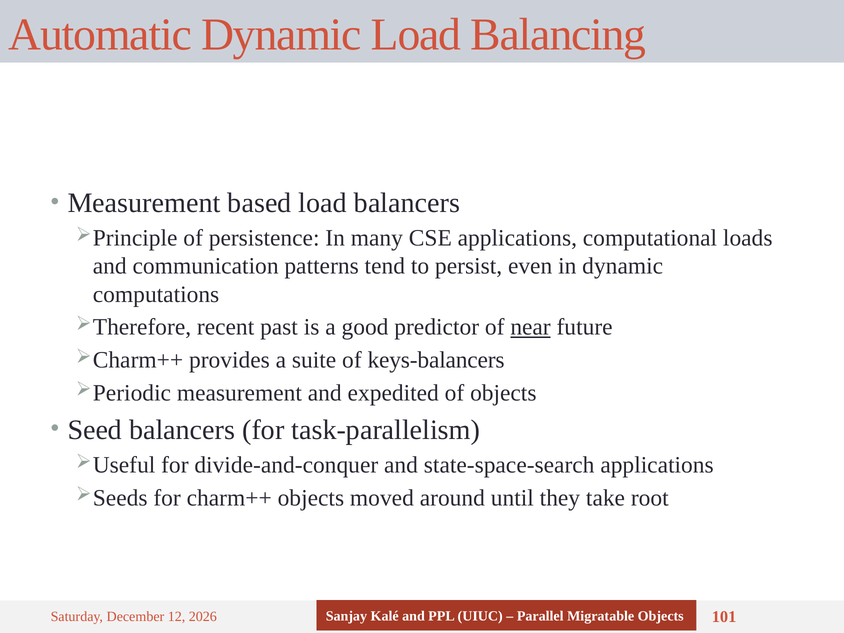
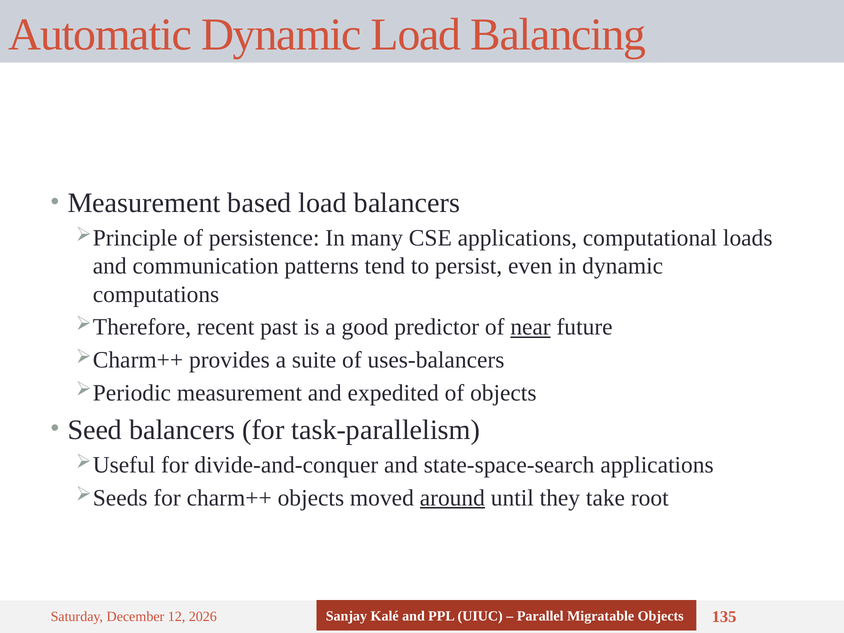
keys-balancers: keys-balancers -> uses-balancers (436, 360)
around underline: none -> present (452, 498)
101: 101 -> 135 (724, 617)
